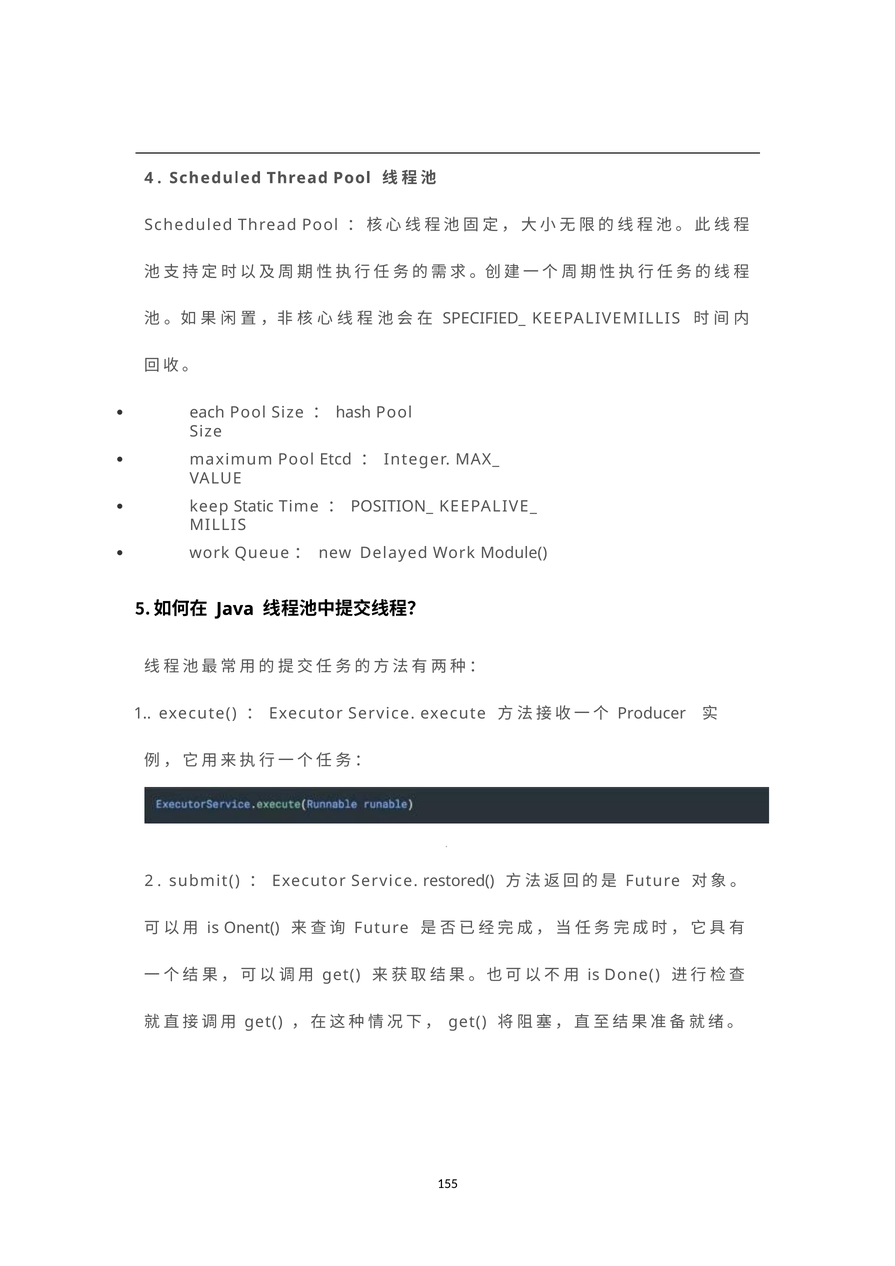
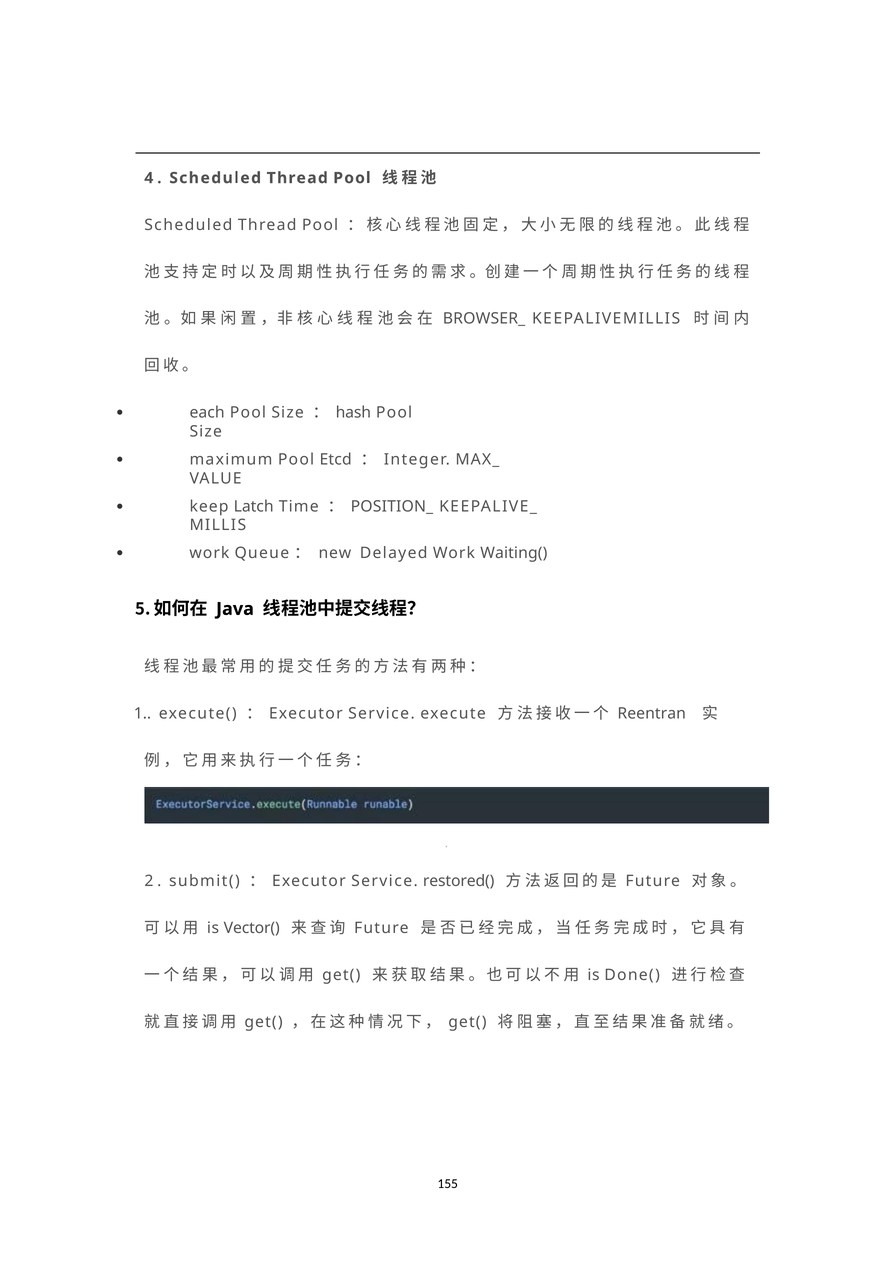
SPECIFIED_: SPECIFIED_ -> BROWSER_ (484, 319)
Static: Static -> Latch (254, 507)
Module(: Module( -> Waiting( (514, 553)
Producer: Producer -> Reentran (652, 714)
Onent(: Onent( -> Vector( (252, 928)
